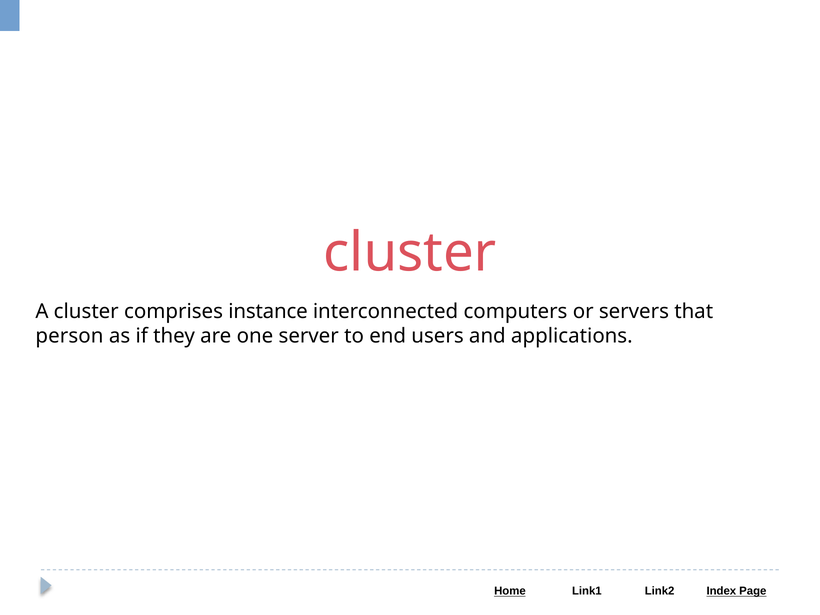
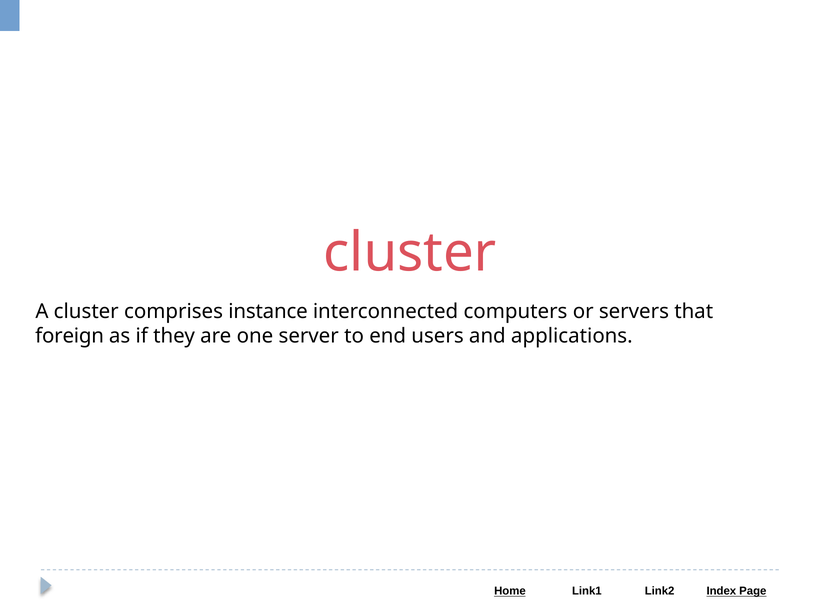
person: person -> foreign (70, 336)
